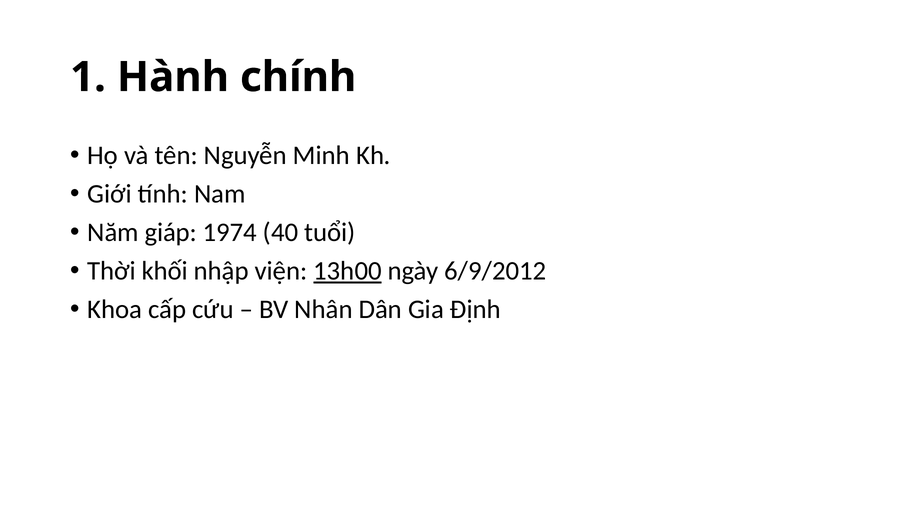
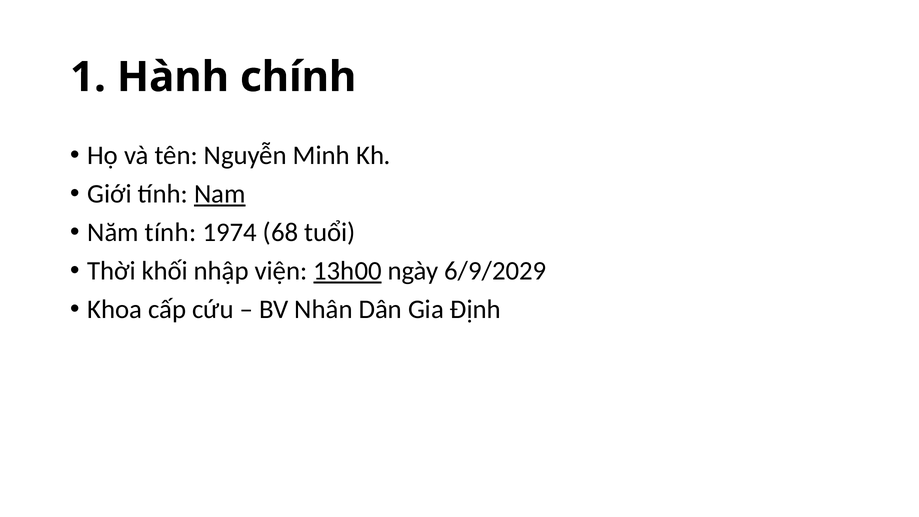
Nam underline: none -> present (220, 194)
Năm giáp: giáp -> tính (171, 232)
40: 40 -> 68 (281, 232)
6/9/2012: 6/9/2012 -> 6/9/2029 (495, 271)
